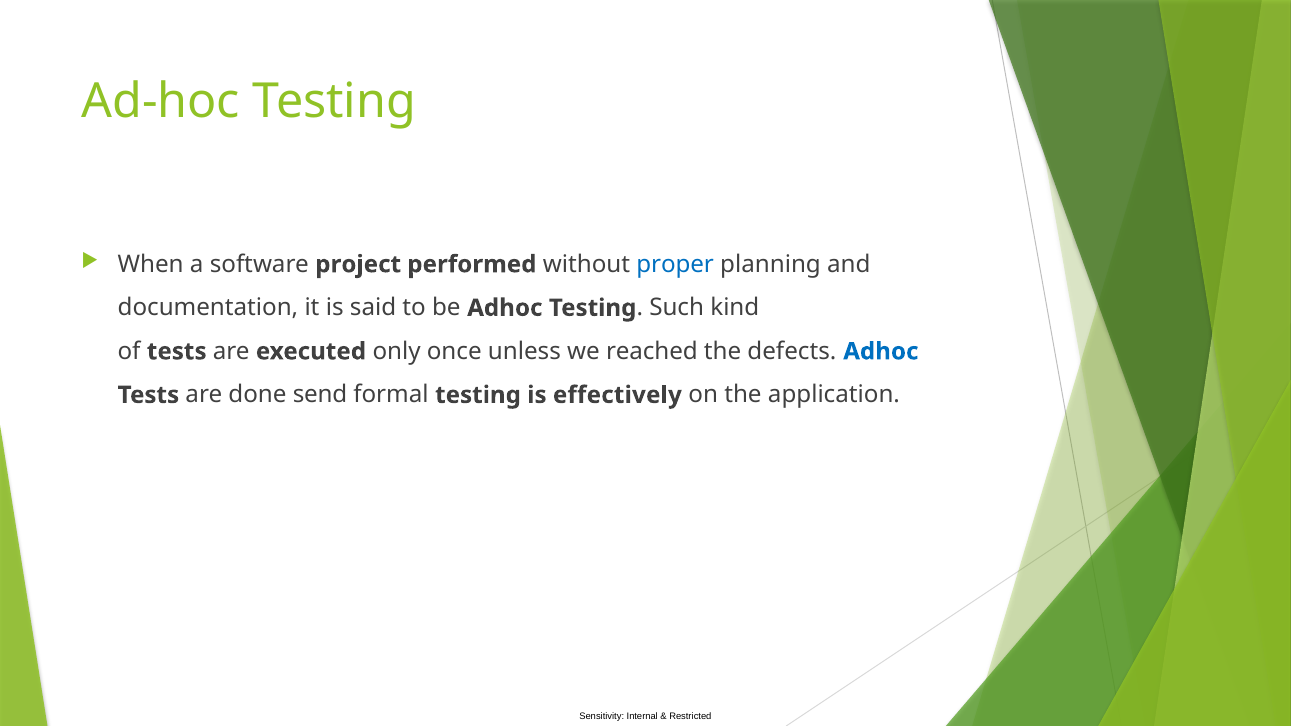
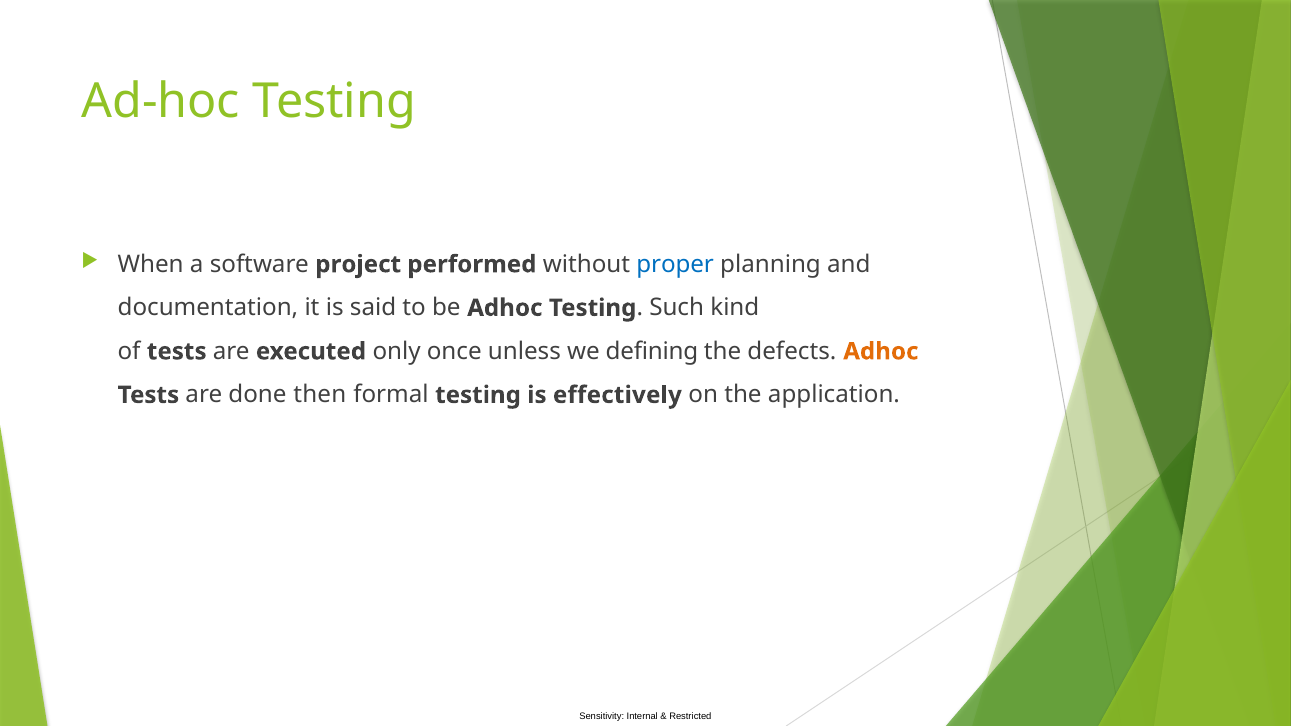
reached: reached -> defining (652, 352)
Adhoc colour: blue -> orange (881, 352)
send: send -> then (320, 395)
